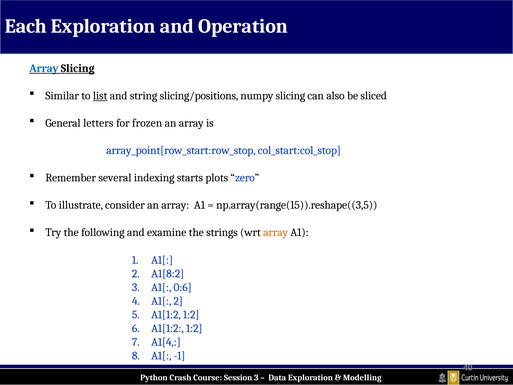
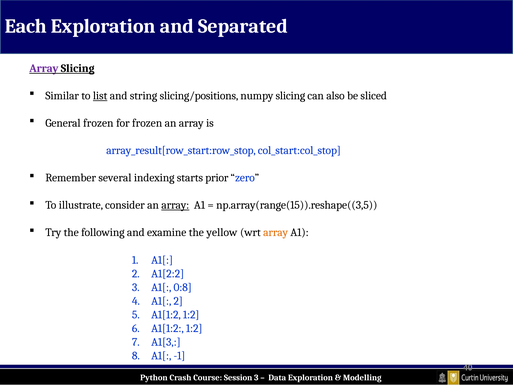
Operation: Operation -> Separated (243, 26)
Array colour: blue -> purple (44, 68)
General letters: letters -> frozen (98, 123)
array_point[row_start:row_stop: array_point[row_start:row_stop -> array_result[row_start:row_stop (181, 150)
plots: plots -> prior (217, 178)
array underline: none -> present (175, 205)
strings: strings -> yellow (222, 232)
A1[8:2: A1[8:2 -> A1[2:2 (168, 273)
0:6: 0:6 -> 0:8 (183, 287)
A1[4: A1[4 -> A1[3 (166, 342)
